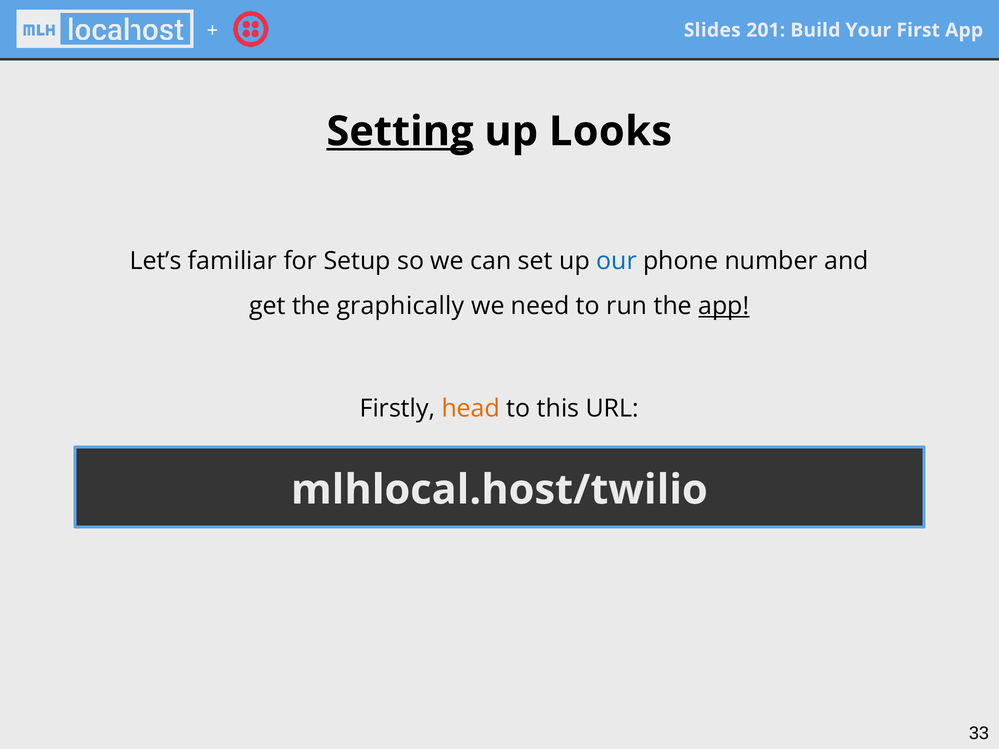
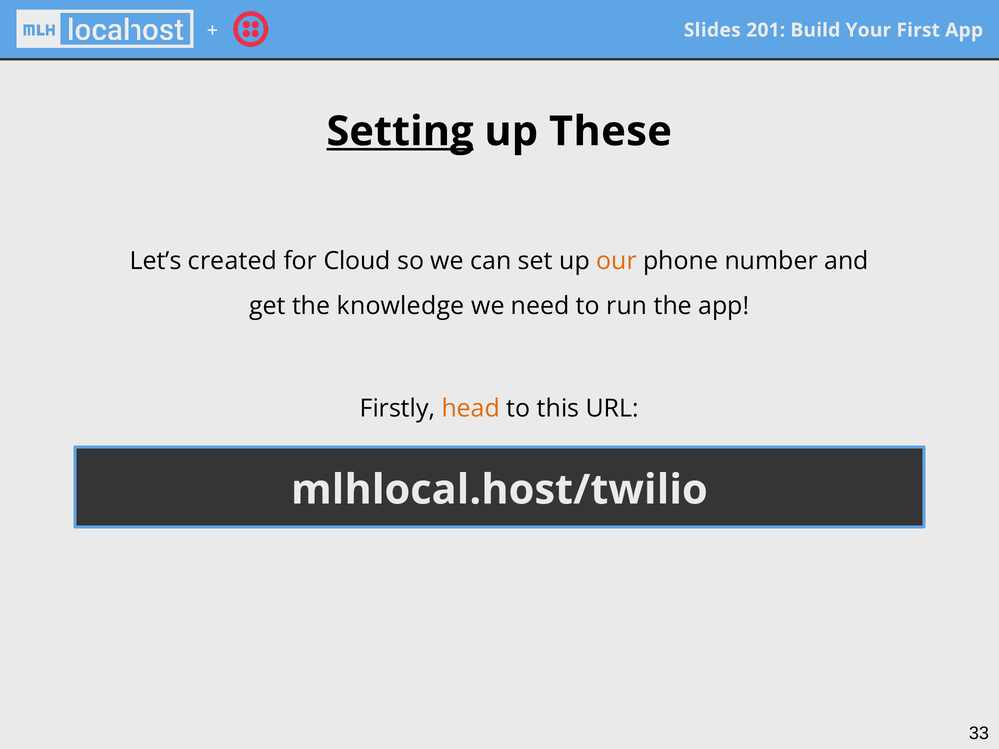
Looks: Looks -> These (610, 132)
familiar: familiar -> created (232, 261)
Setup: Setup -> Cloud (357, 261)
our colour: blue -> orange (616, 261)
graphically: graphically -> knowledge (401, 306)
app underline: present -> none (724, 306)
